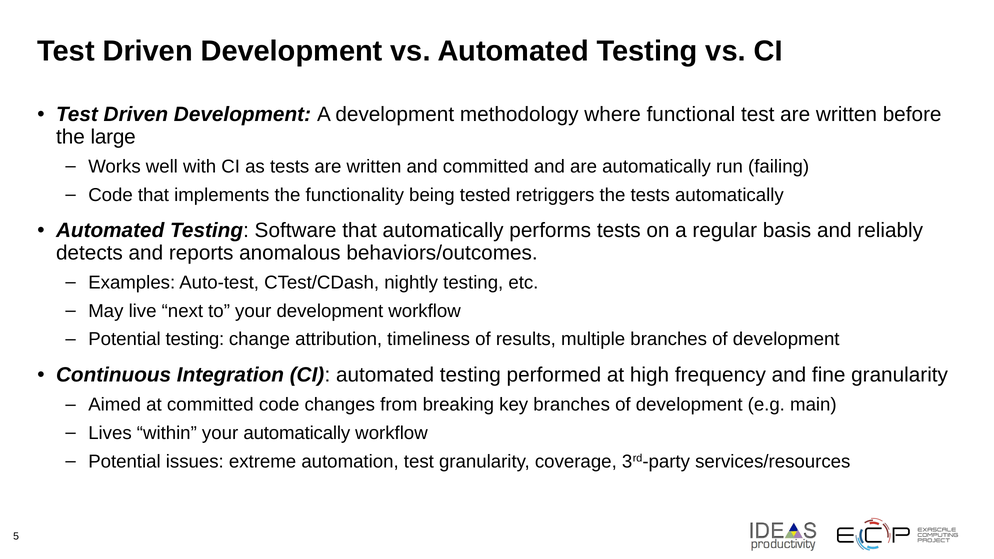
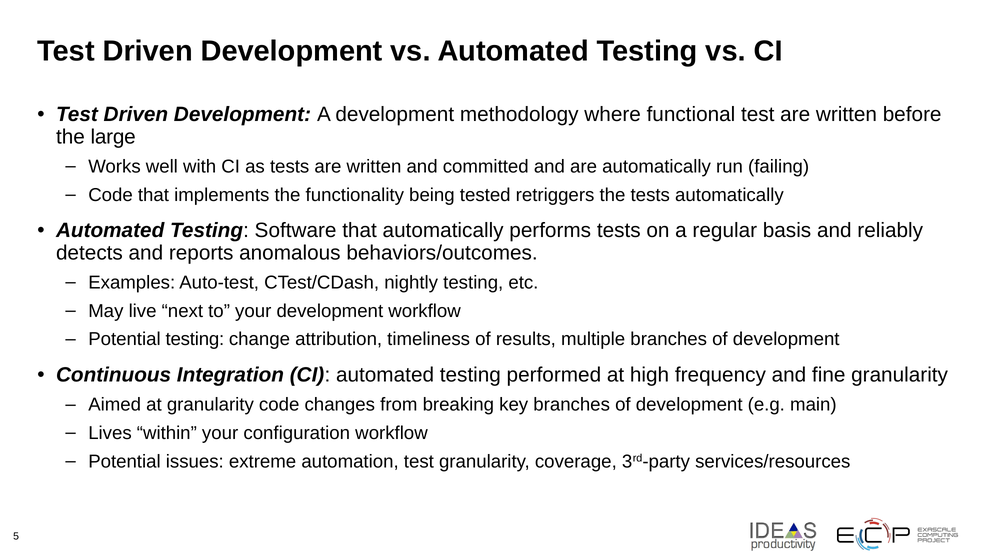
at committed: committed -> granularity (210, 405)
your automatically: automatically -> configuration (297, 433)
